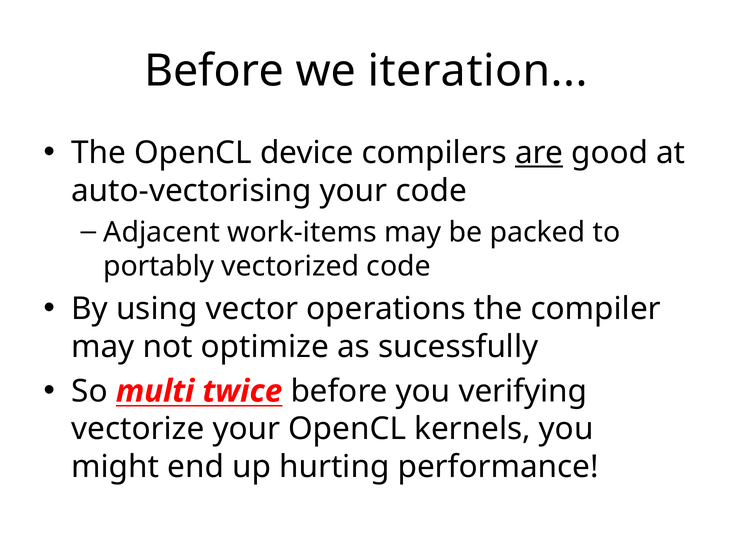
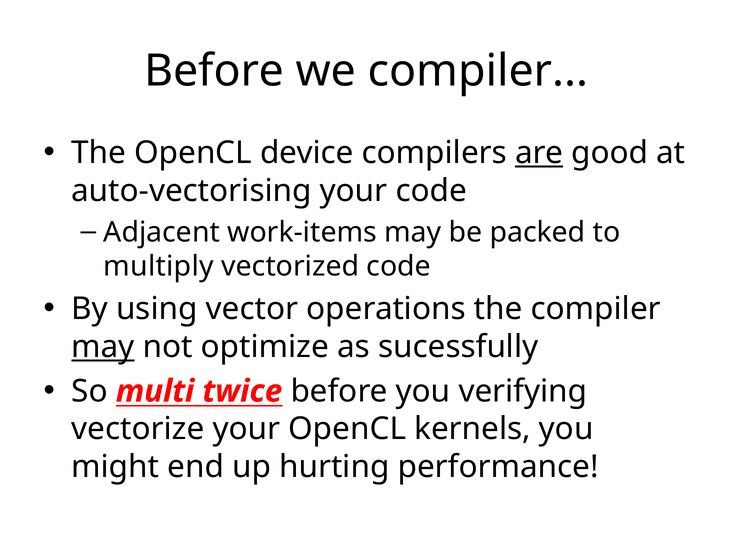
we iteration: iteration -> compiler (478, 71)
portably: portably -> multiply (159, 267)
may underline: none -> present (103, 347)
